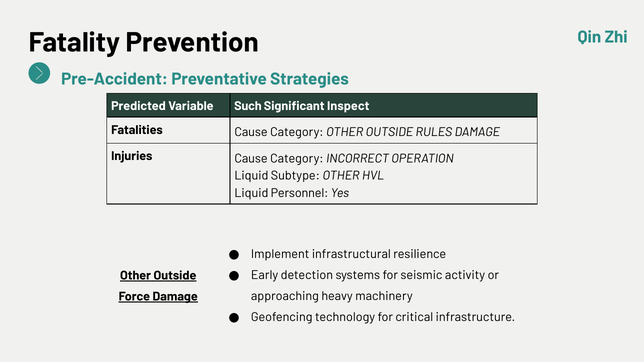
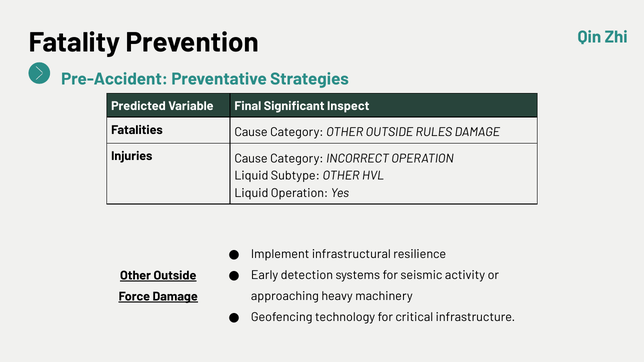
Such: Such -> Final (248, 106)
Liquid Personnel: Personnel -> Operation (300, 193)
